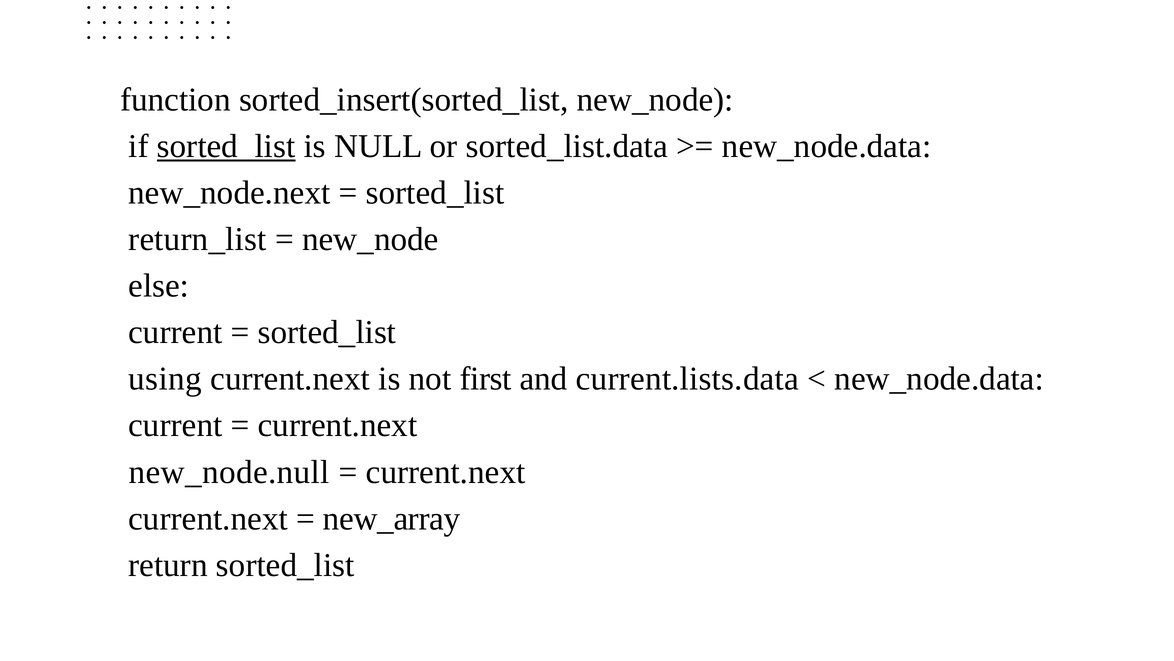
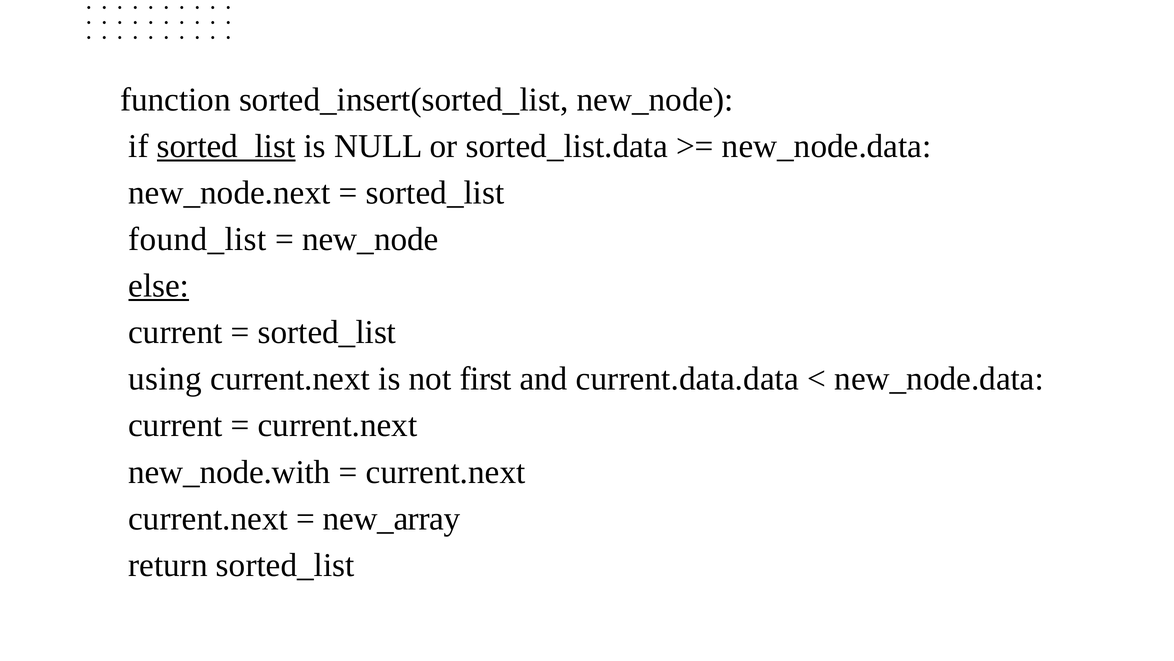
return_list: return_list -> found_list (197, 239)
else underline: none -> present (159, 286)
current.lists.data: current.lists.data -> current.data.data (687, 379)
new_node.null: new_node.null -> new_node.with (229, 472)
